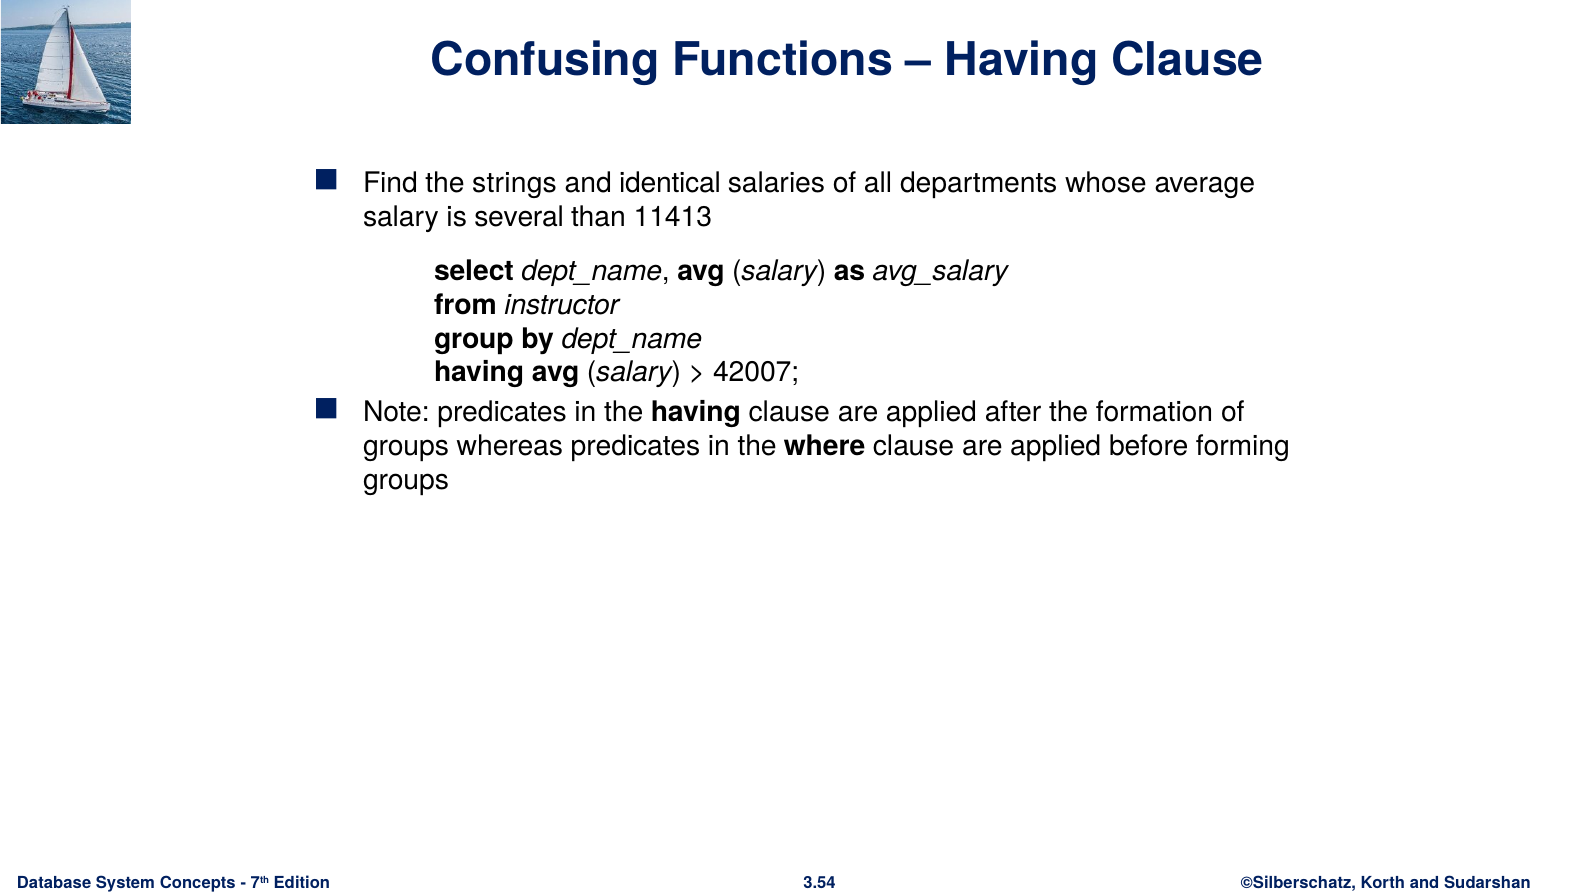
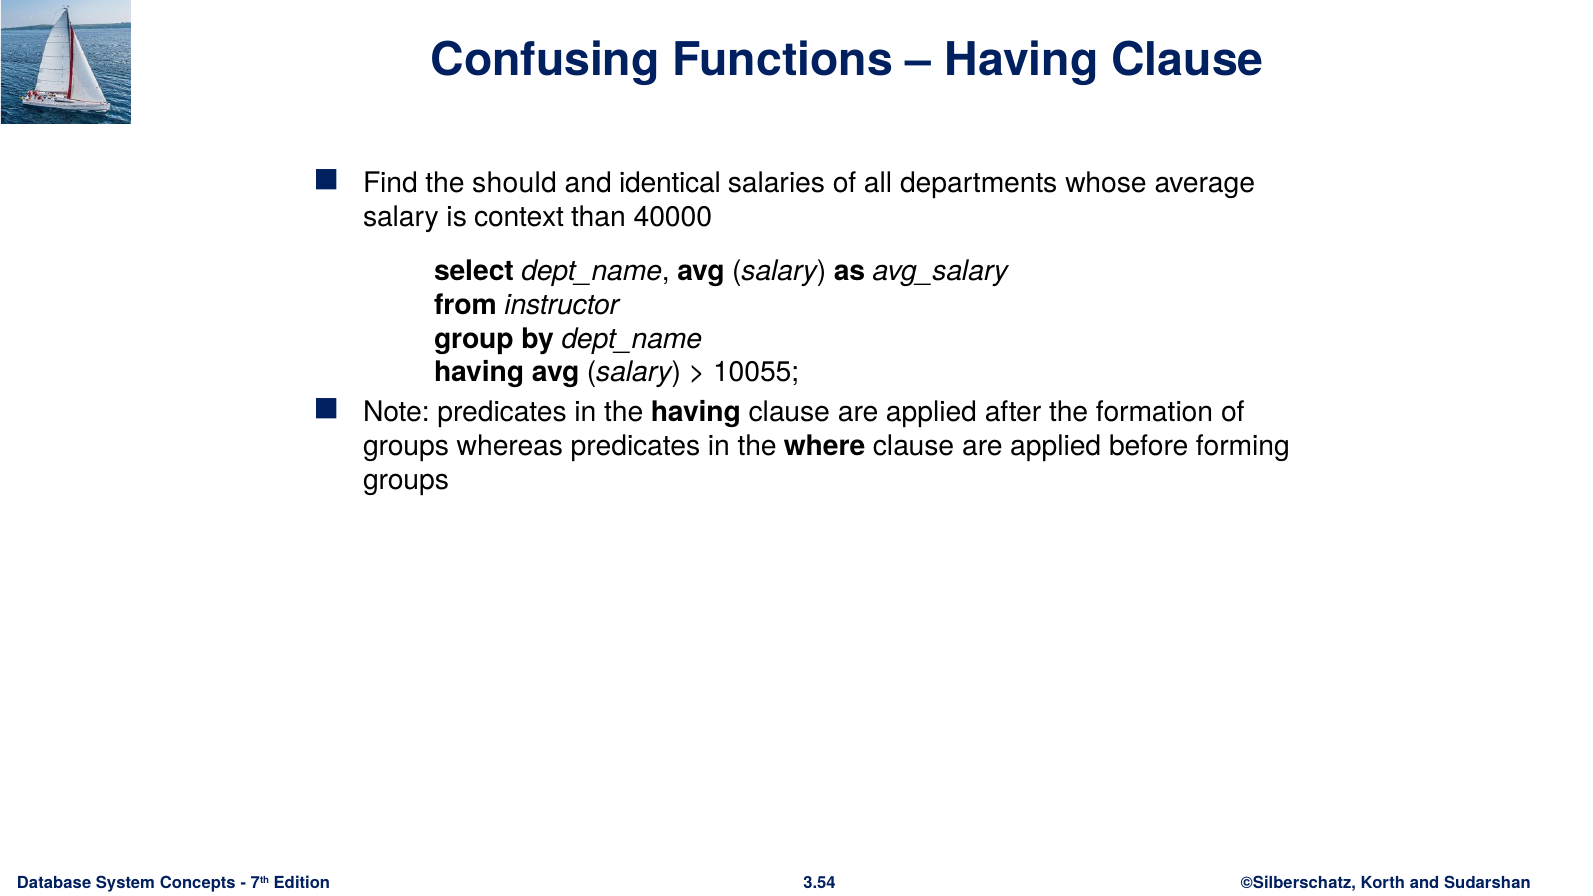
strings: strings -> should (515, 183)
several: several -> context (519, 217)
11413: 11413 -> 40000 (673, 217)
42007: 42007 -> 10055 (756, 373)
